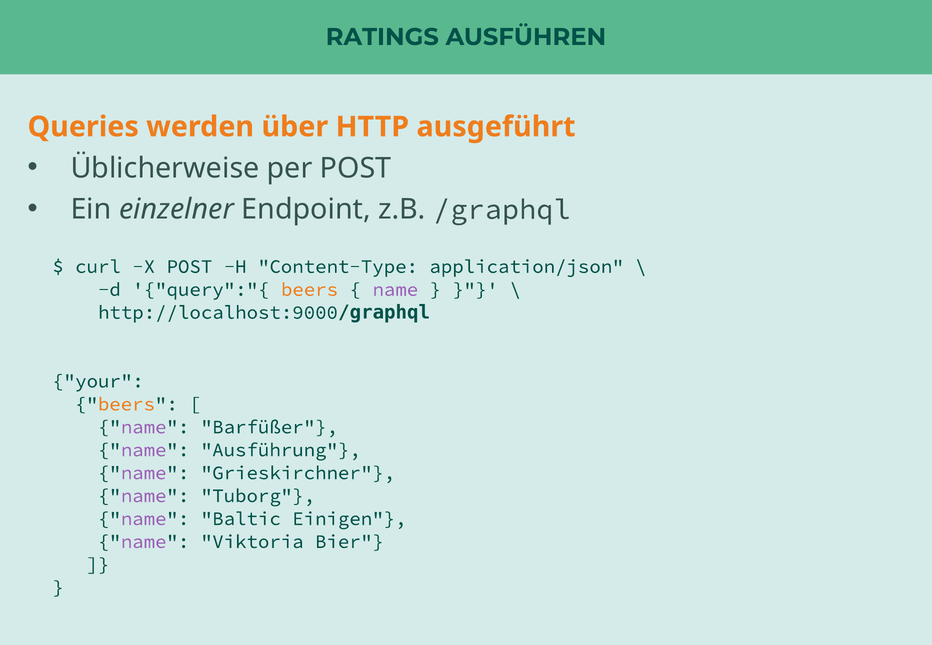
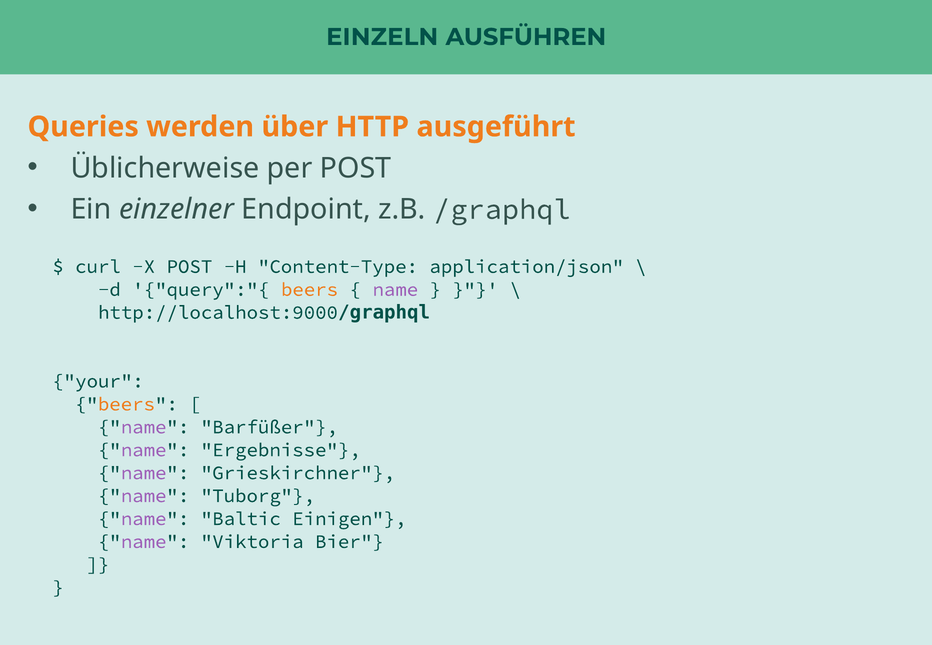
RATINGS: RATINGS -> EINZELN (382, 37)
Ausführung: Ausführung -> Ergebnisse (281, 450)
